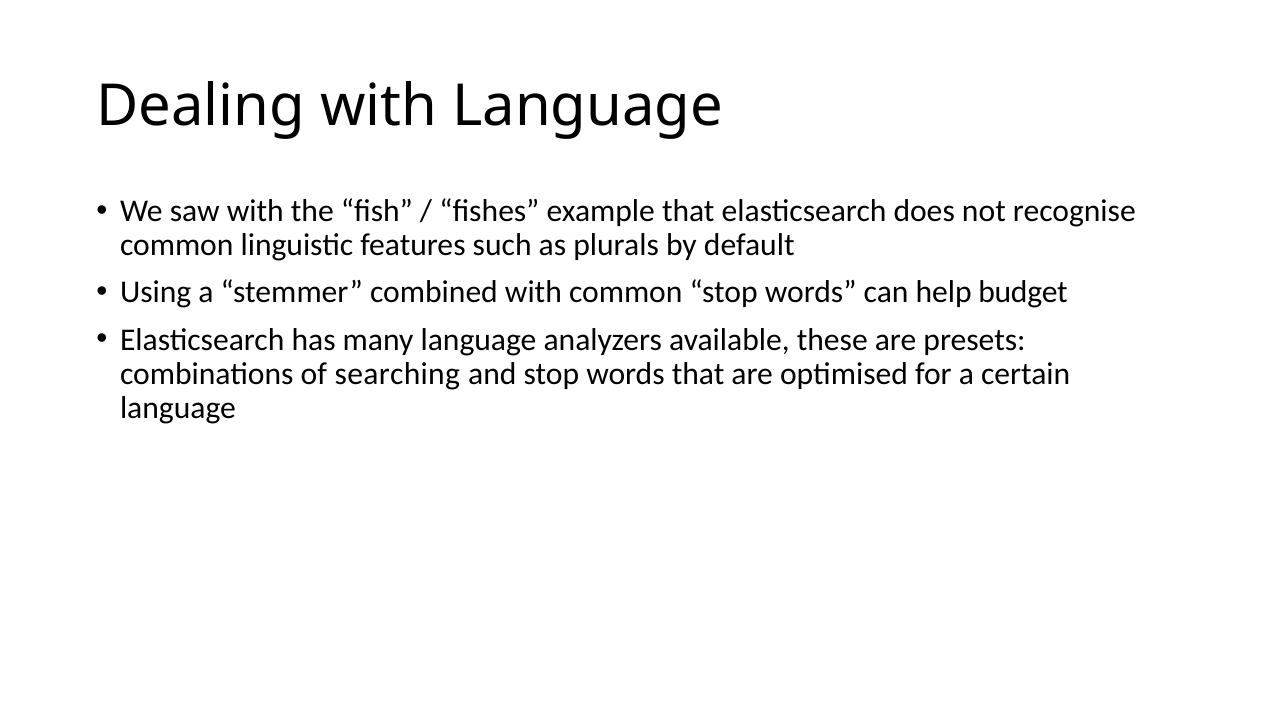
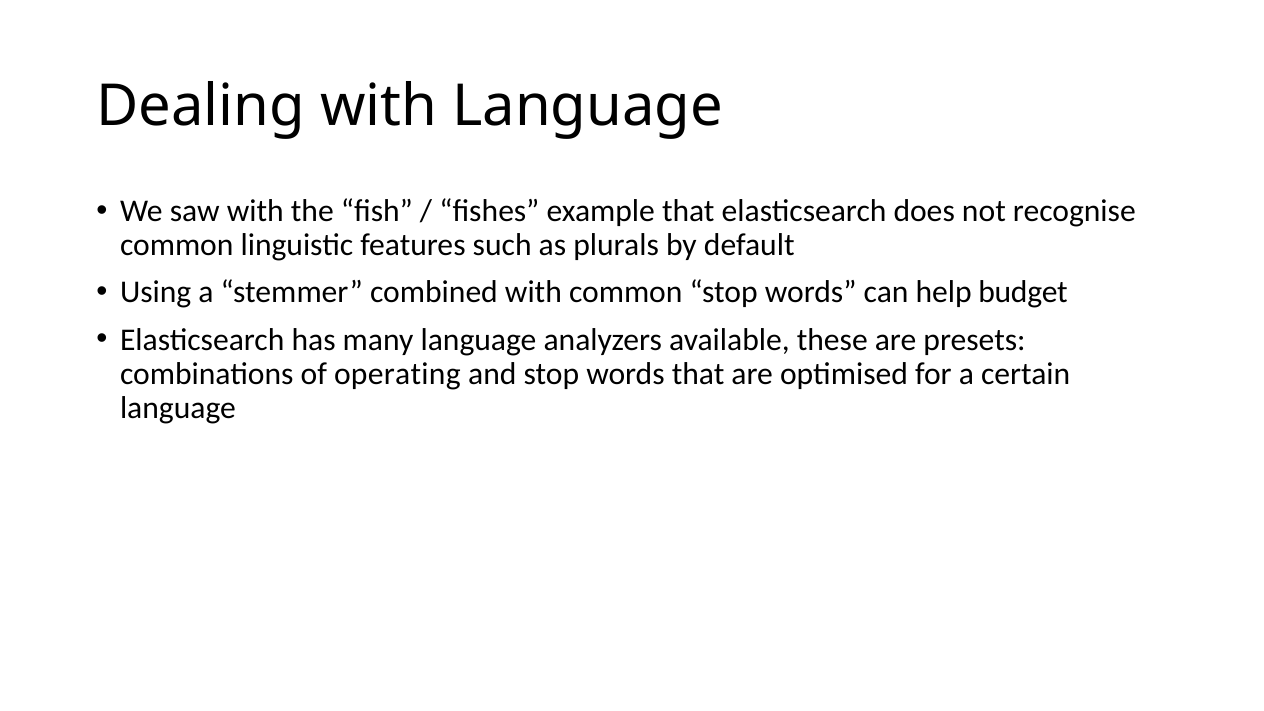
searching: searching -> operating (397, 374)
